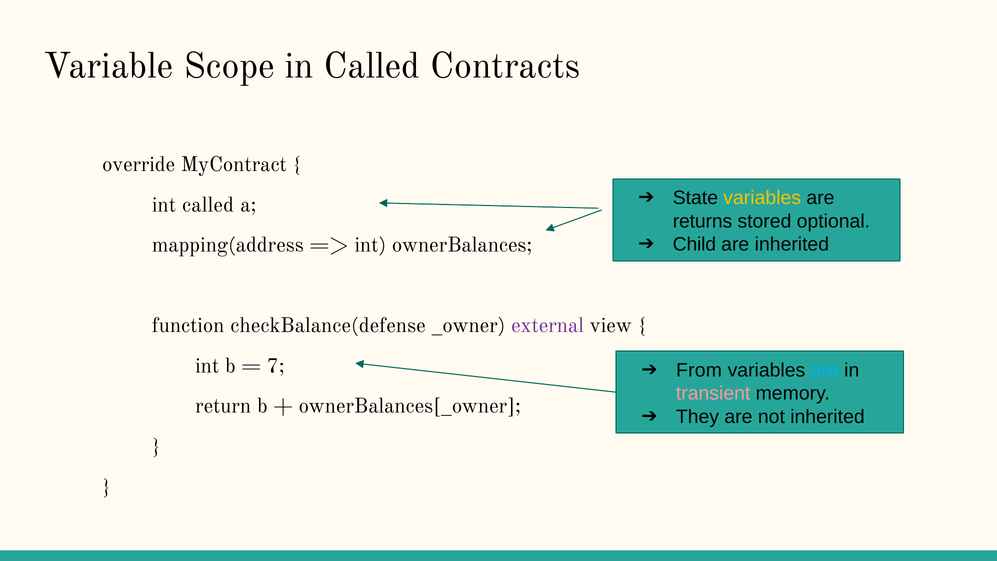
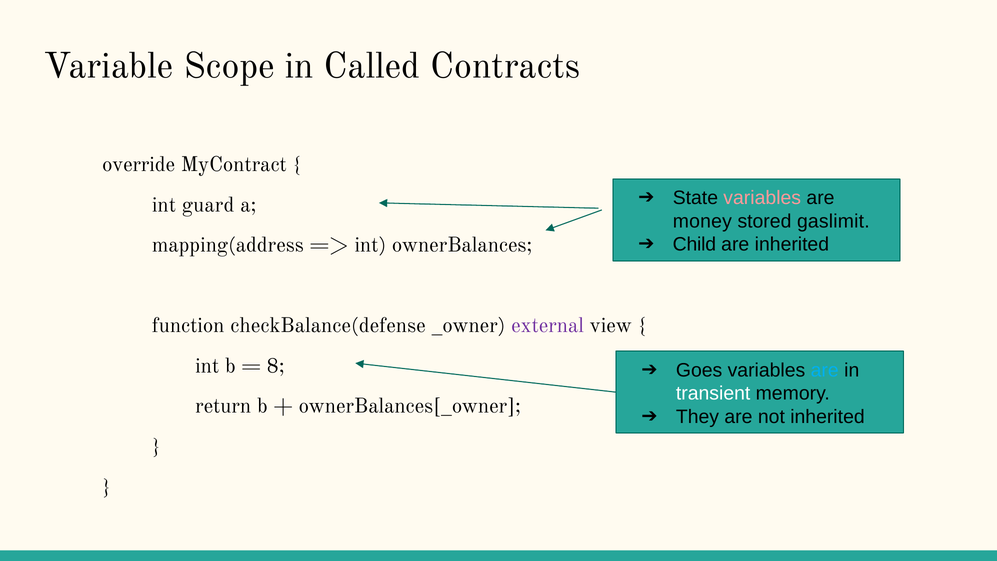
variables colour: yellow -> pink (762, 198)
int called: called -> guard (208, 205)
returns: returns -> money (702, 221)
optional: optional -> gaslimit (833, 221)
7: 7 -> 8 (276, 366)
From: From -> Goes (699, 370)
transient colour: pink -> white (713, 393)
